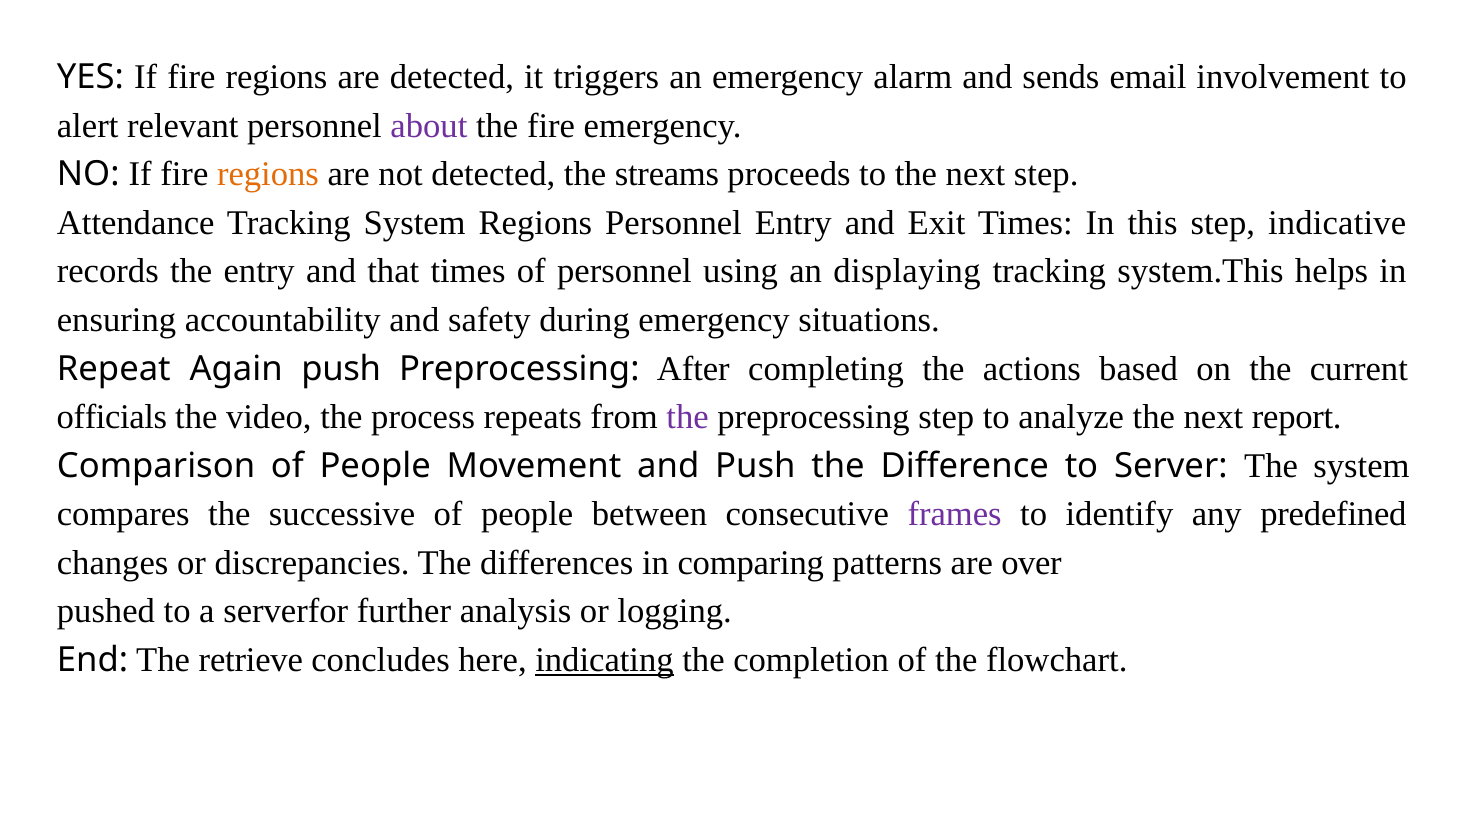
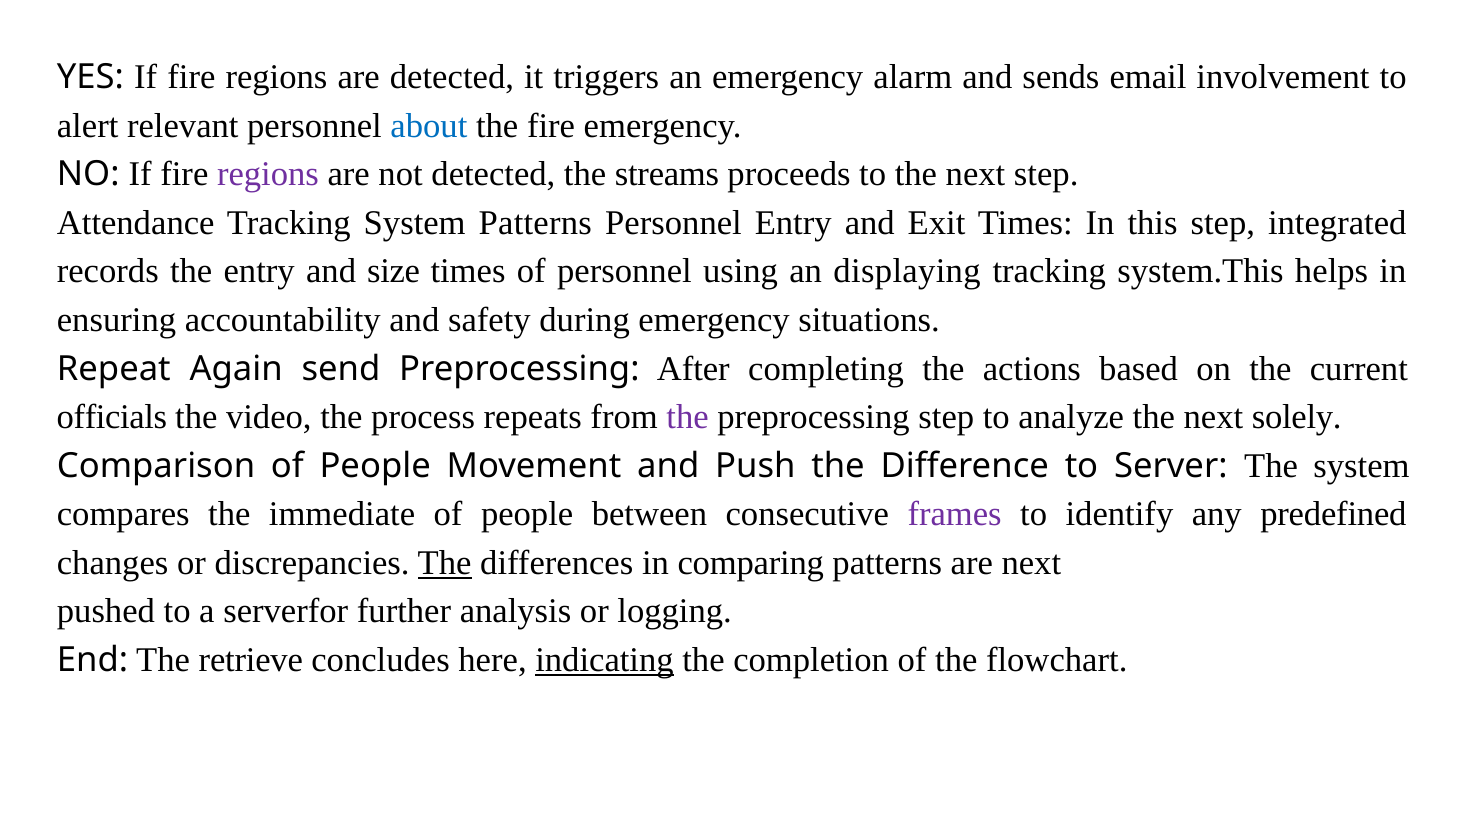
about colour: purple -> blue (429, 126)
regions colour: orange -> purple (268, 174)
System Regions: Regions -> Patterns (535, 223)
indicative: indicative -> integrated (1337, 223)
that: that -> size (394, 271)
Again push: push -> send (341, 369)
report: report -> solely (1297, 417)
successive: successive -> immediate (342, 514)
The underline: none -> present (445, 563)
are over: over -> next (1031, 563)
